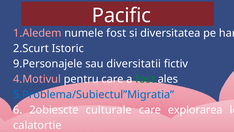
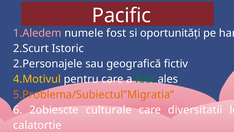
diversitatea: diversitatea -> oportunități (170, 33)
9.Personajele: 9.Personajele -> 2.Personajele (48, 64)
diversitatii: diversitatii -> geografică (134, 64)
4.Motivul colour: pink -> yellow (37, 79)
5.Problema/Subiectul”Migratia colour: blue -> orange (94, 94)
explorarea: explorarea -> diversitatii (195, 110)
